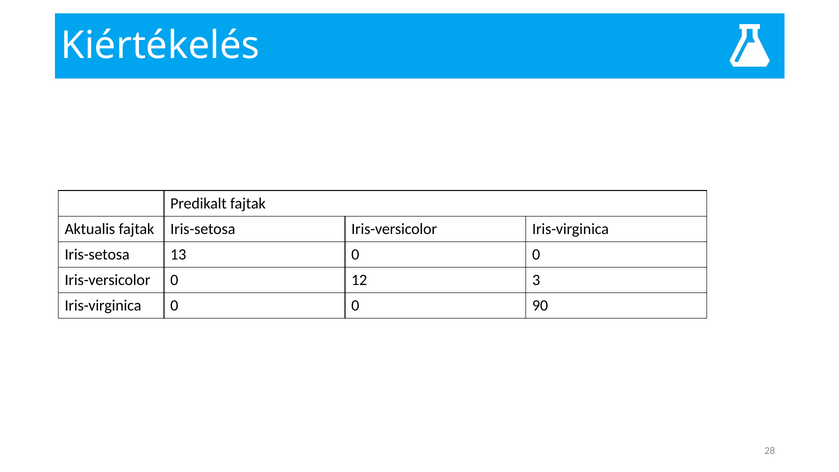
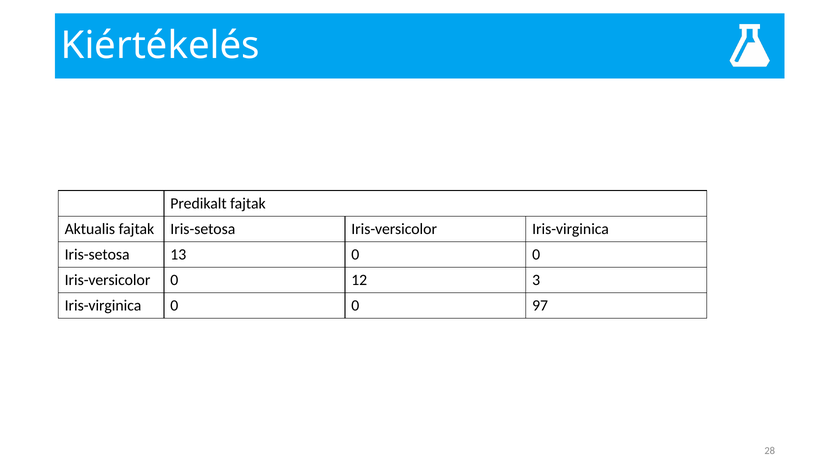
90: 90 -> 97 (540, 306)
